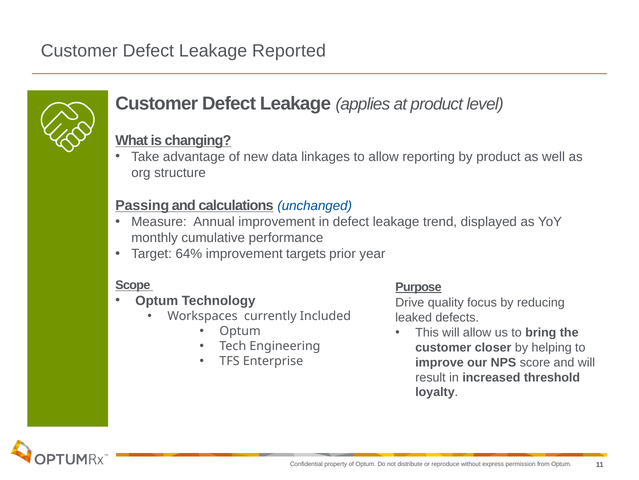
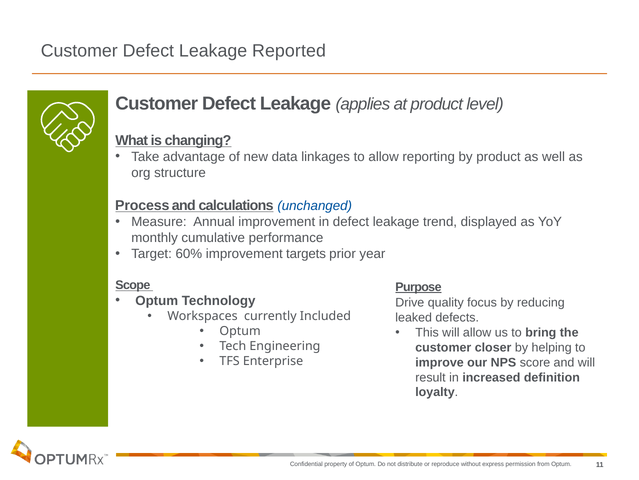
Passing: Passing -> Process (142, 205)
64%: 64% -> 60% (189, 253)
threshold: threshold -> definition (552, 377)
